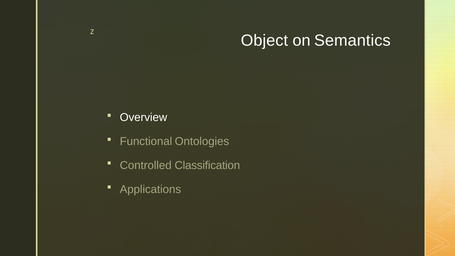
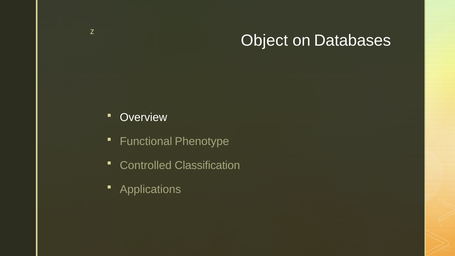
Semantics: Semantics -> Databases (352, 40)
Ontologies: Ontologies -> Phenotype (202, 141)
